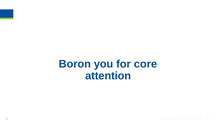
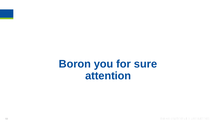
core: core -> sure (146, 64)
